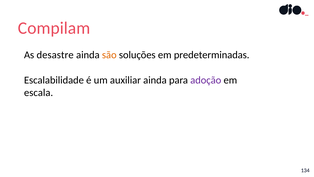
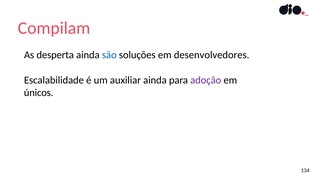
desastre: desastre -> desperta (55, 55)
são colour: orange -> blue (109, 55)
predeterminadas: predeterminadas -> desenvolvedores (212, 55)
escala: escala -> únicos (39, 93)
